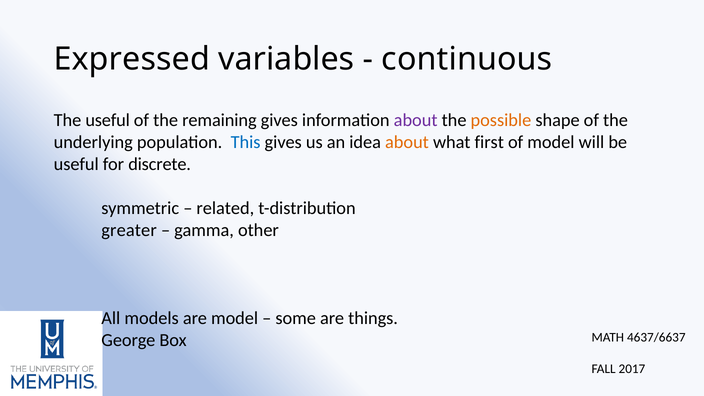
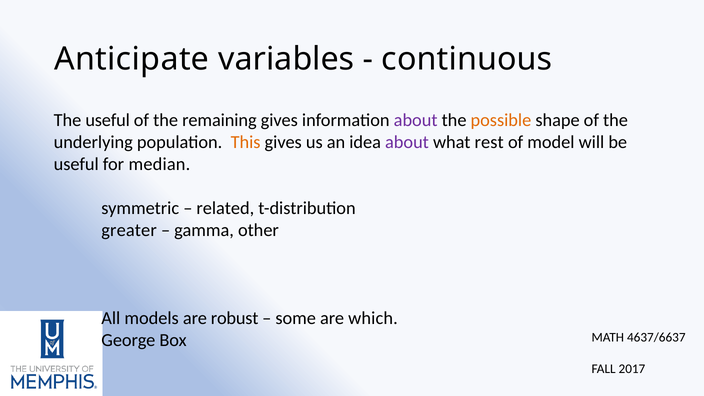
Expressed: Expressed -> Anticipate (132, 59)
This colour: blue -> orange (246, 142)
about colour: orange -> purple (407, 142)
first: first -> rest (489, 142)
discrete: discrete -> median (159, 164)
are model: model -> robust (235, 318)
things: things -> which (373, 318)
